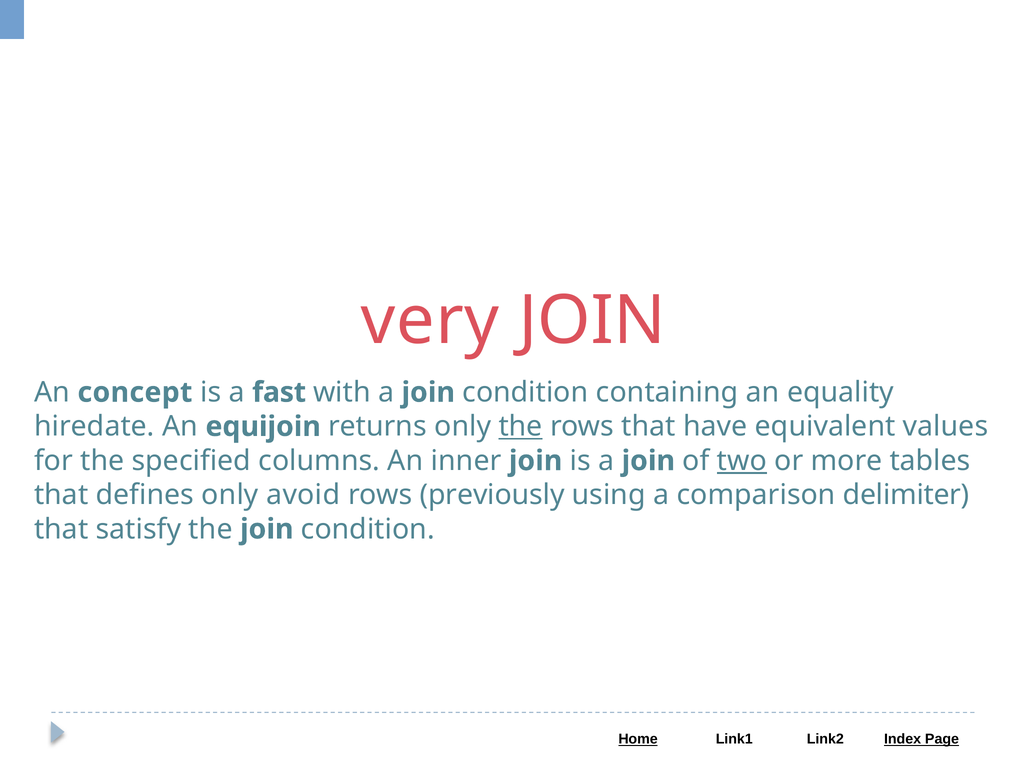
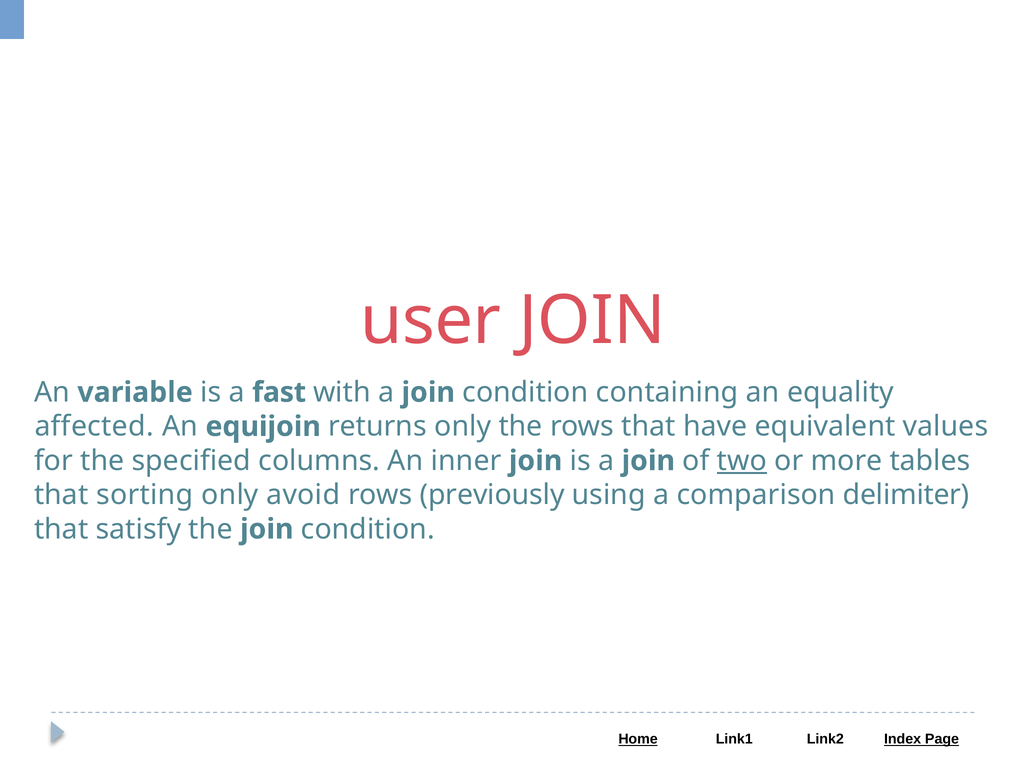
very: very -> user (431, 321)
concept: concept -> variable (135, 393)
hiredate: hiredate -> affected (94, 427)
the underline: present -> none (521, 427)
defines: defines -> sorting (145, 495)
